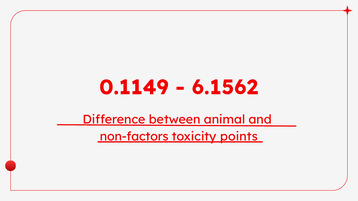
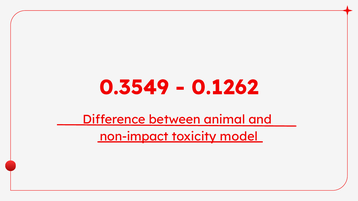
0.1149: 0.1149 -> 0.3549 (134, 87)
6.1562: 6.1562 -> 0.1262 (225, 87)
non-factors: non-factors -> non-impact (134, 137)
points: points -> model (239, 137)
